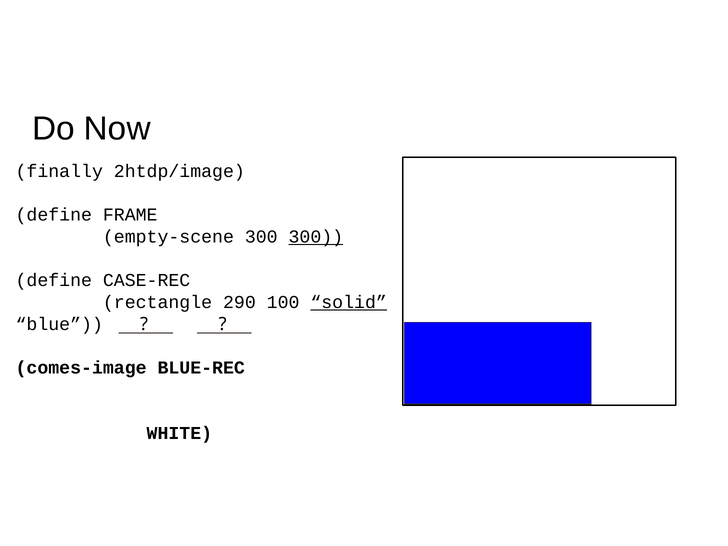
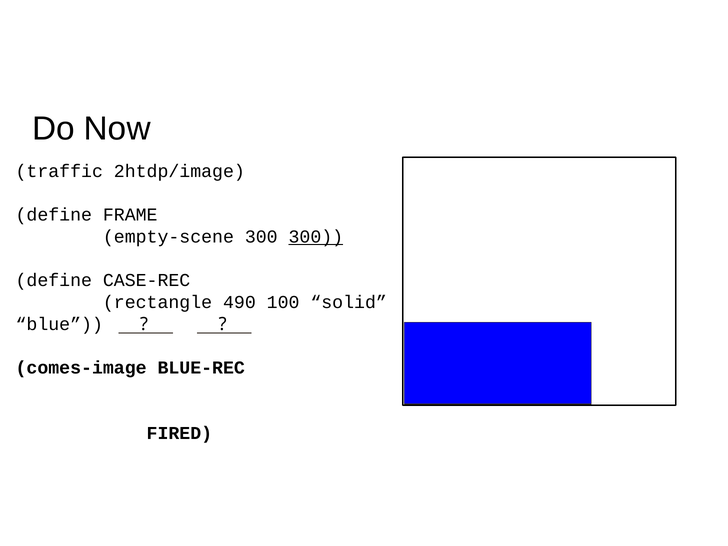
finally: finally -> traffic (59, 171)
290: 290 -> 490 (239, 302)
solid underline: present -> none (349, 302)
WHITE: WHITE -> FIRED (179, 433)
